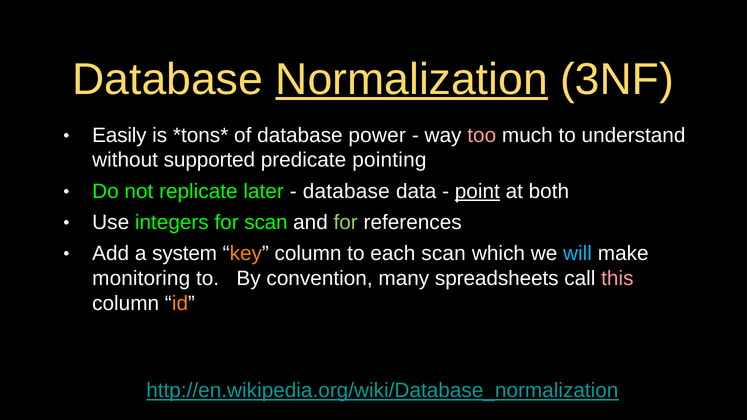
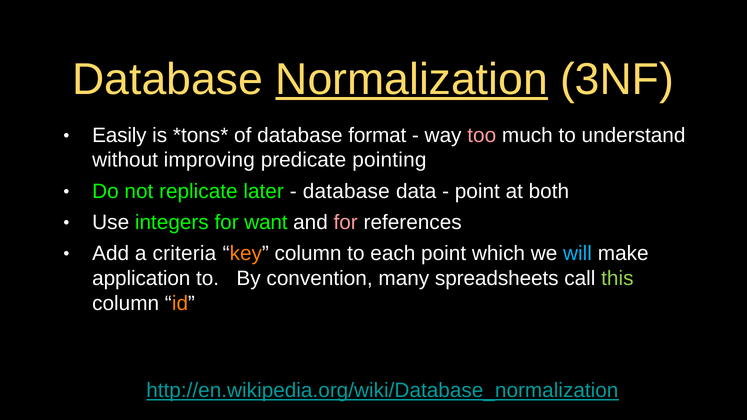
power: power -> format (377, 135)
supported: supported -> improving (209, 160)
point underline: present -> none (477, 191)
for scan: scan -> want (266, 223)
for colour: light green -> pink (346, 223)
system: system -> criteria (184, 254)
each scan: scan -> point (444, 254)
monitoring: monitoring -> application (141, 279)
this colour: pink -> light green (617, 279)
